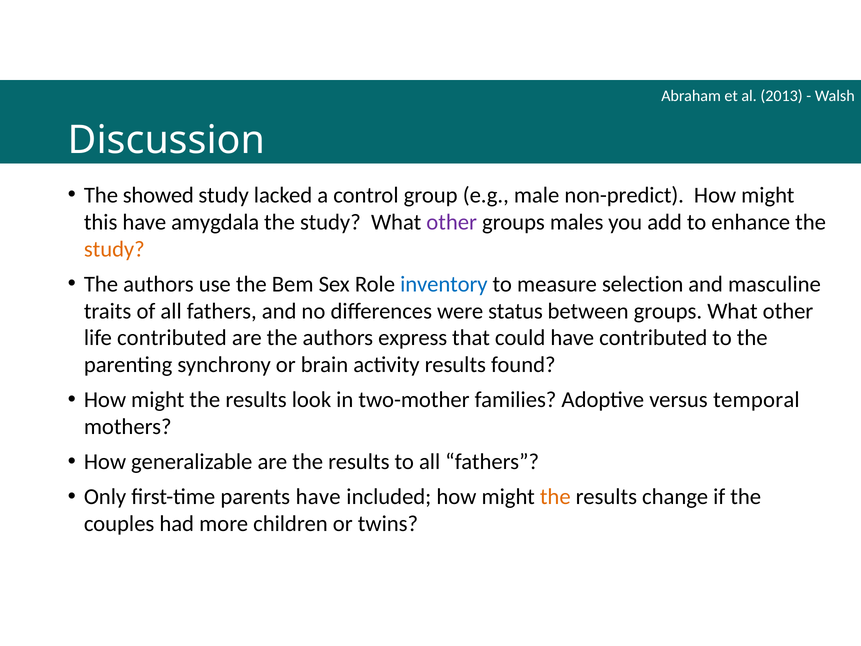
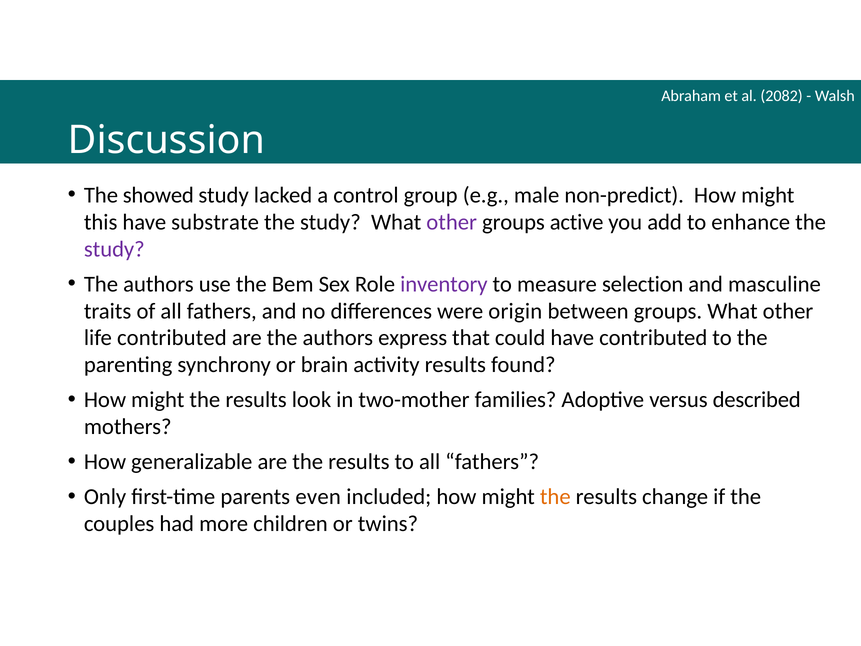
2013: 2013 -> 2082 (782, 96)
amygdala: amygdala -> substrate (215, 222)
males: males -> active (577, 222)
study colour: orange -> purple (114, 249)
inventory colour: blue -> purple (444, 284)
status: status -> origin (515, 311)
temporal: temporal -> described (757, 400)
parents have: have -> even (318, 497)
